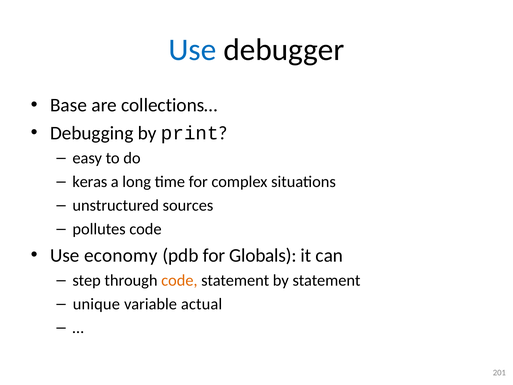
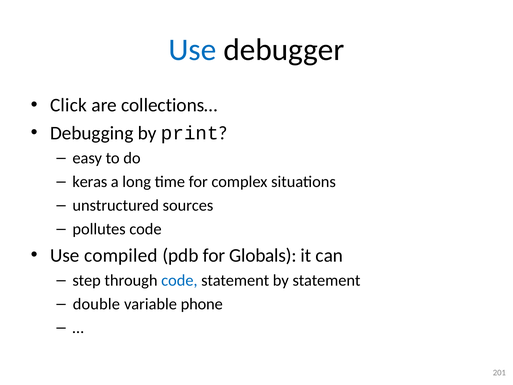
Base: Base -> Click (68, 105)
economy: economy -> compiled (121, 255)
code colour: orange -> blue (179, 280)
unique: unique -> double (96, 304)
actual: actual -> phone (202, 304)
